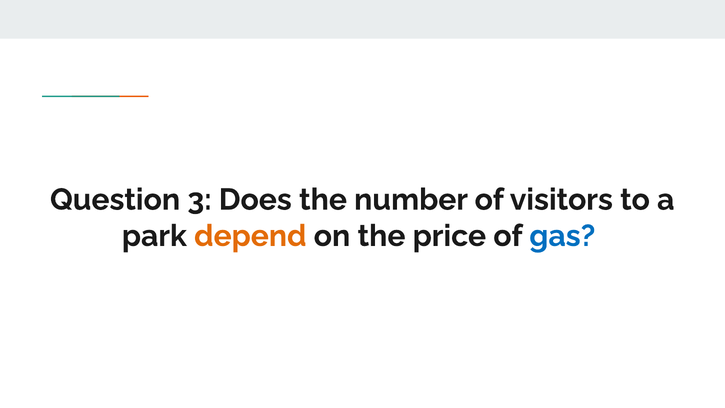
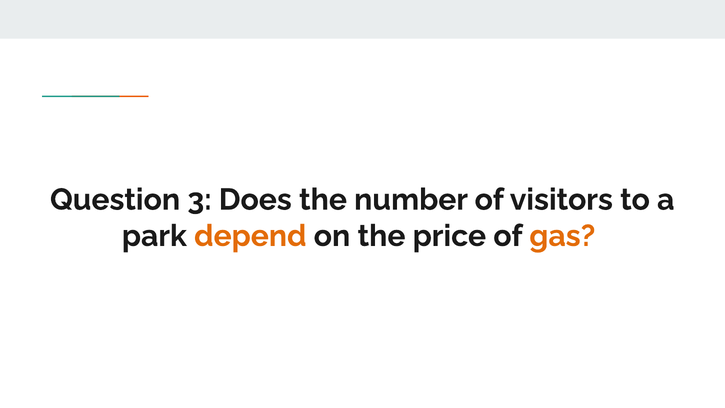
gas colour: blue -> orange (562, 236)
